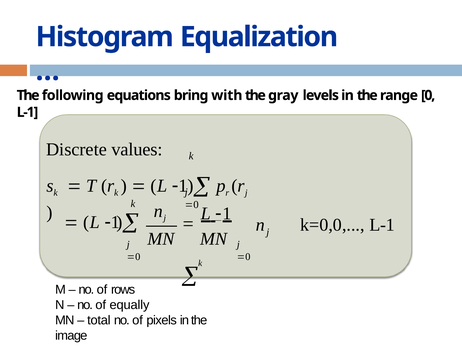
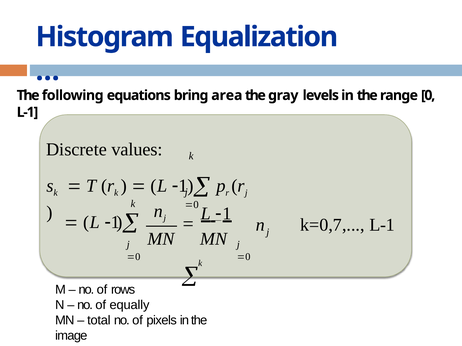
with: with -> area (227, 95)
k=0,0: k=0,0 -> k=0,7 (332, 225)
